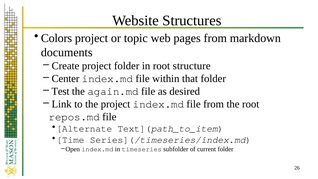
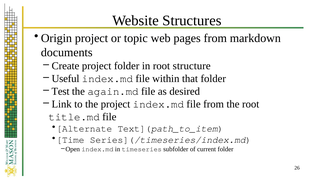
Colors: Colors -> Origin (56, 38)
Center: Center -> Useful (66, 79)
repos.md: repos.md -> title.md (74, 117)
